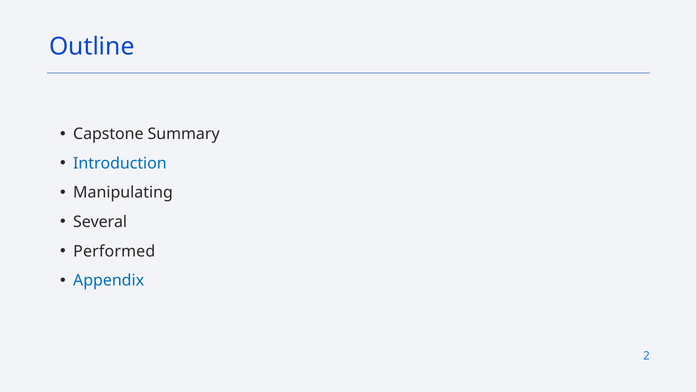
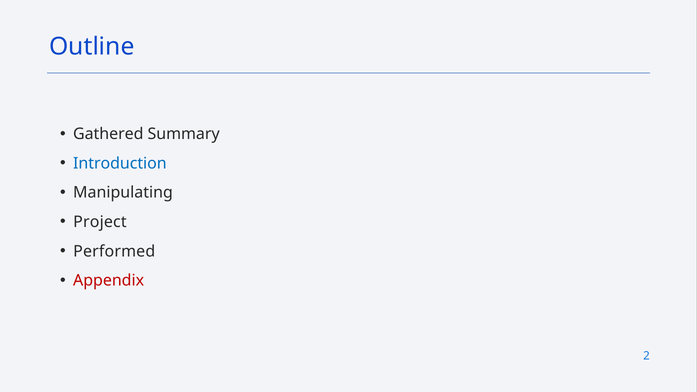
Capstone: Capstone -> Gathered (108, 134)
Several: Several -> Project (100, 222)
Appendix colour: blue -> red (109, 281)
